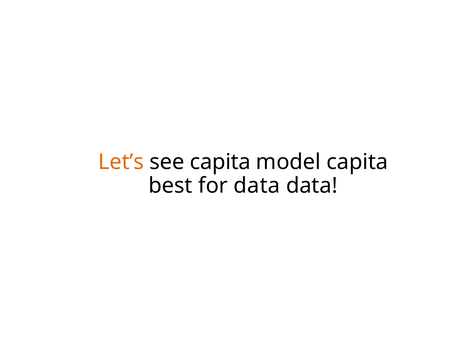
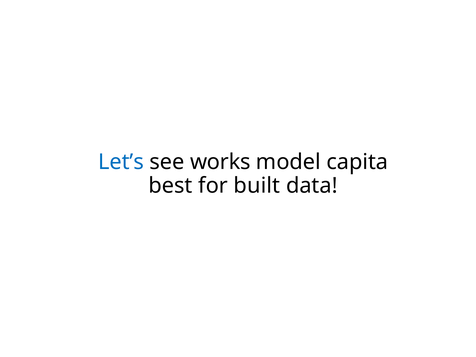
Let’s colour: orange -> blue (121, 162)
see capita: capita -> works (220, 162)
for data: data -> built (257, 186)
